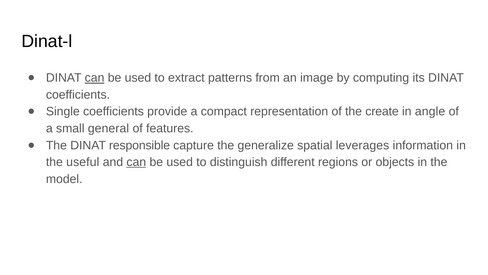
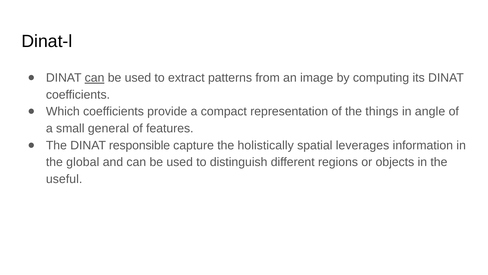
Single: Single -> Which (63, 111)
create: create -> things (382, 111)
generalize: generalize -> holistically (266, 145)
useful: useful -> global (83, 162)
can underline: present -> none (136, 162)
model: model -> useful (64, 179)
